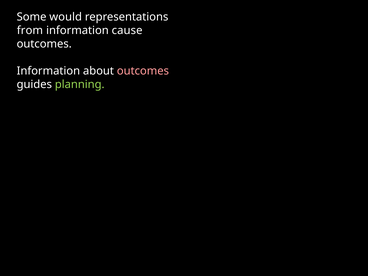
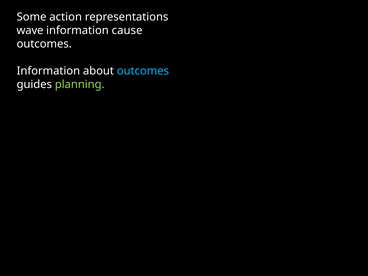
would: would -> action (66, 17)
from: from -> wave (30, 30)
outcomes colour: pink -> light blue (143, 71)
